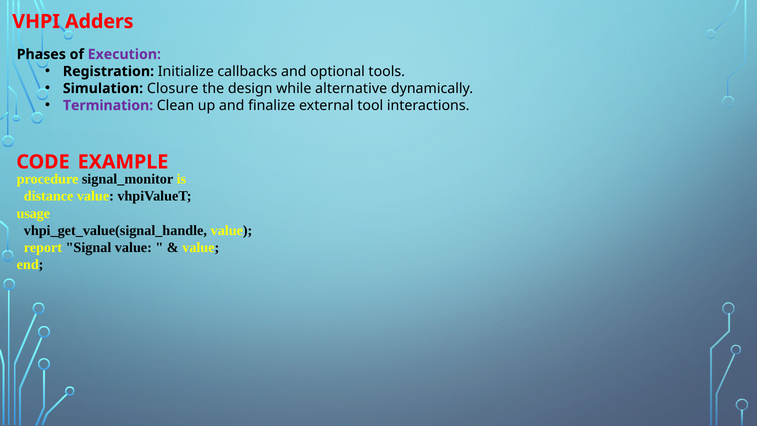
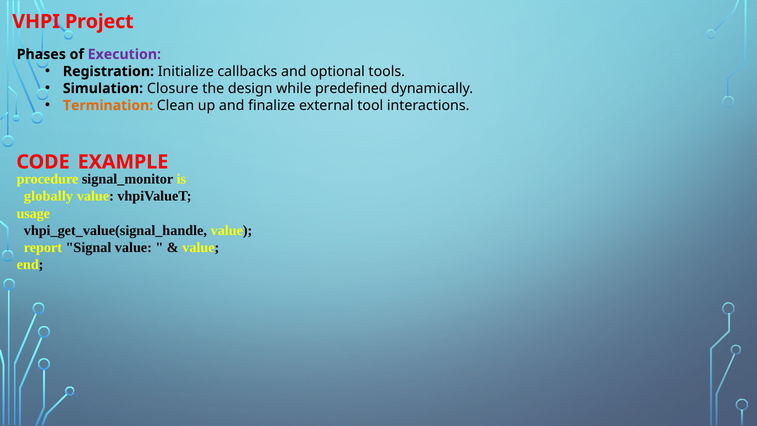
Adders: Adders -> Project (99, 22)
alternative: alternative -> predefined (351, 88)
Termination colour: purple -> orange (108, 105)
distance: distance -> globally (49, 196)
